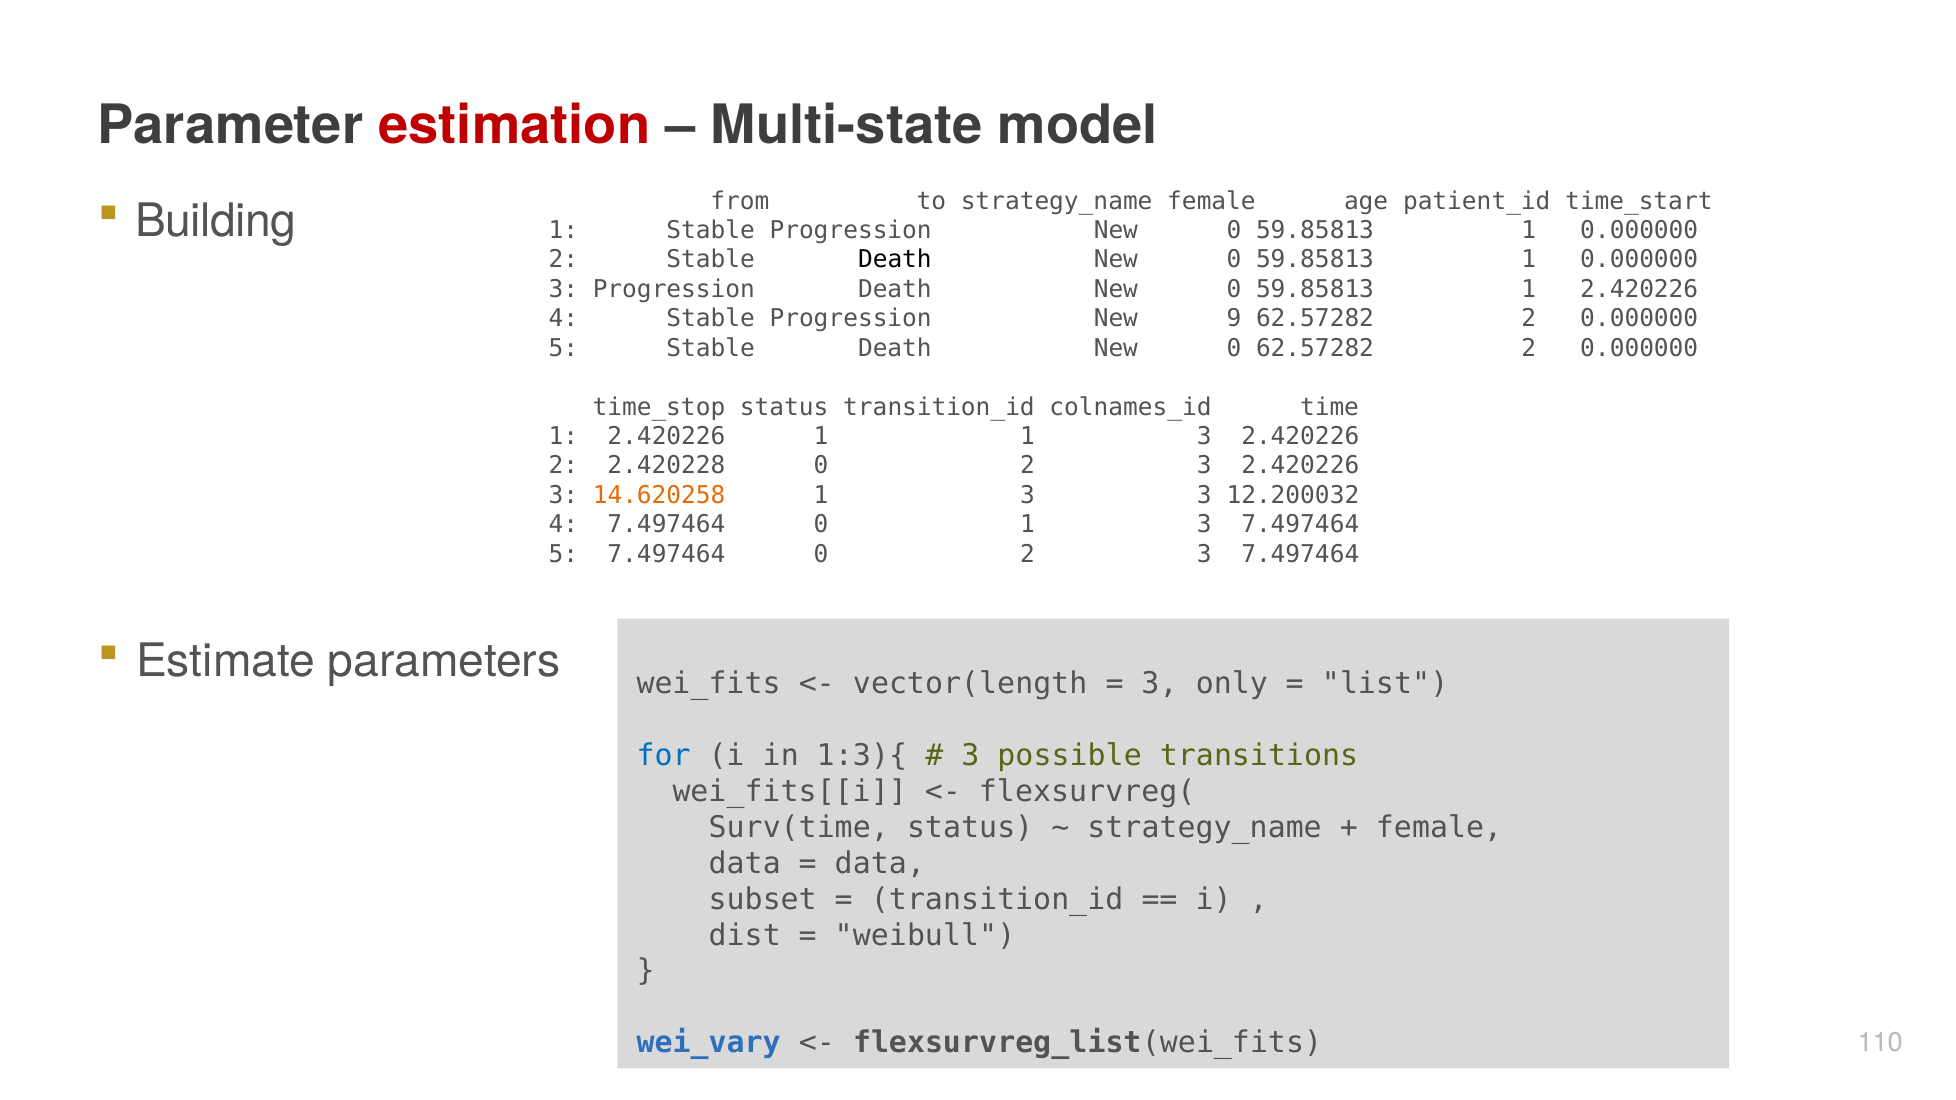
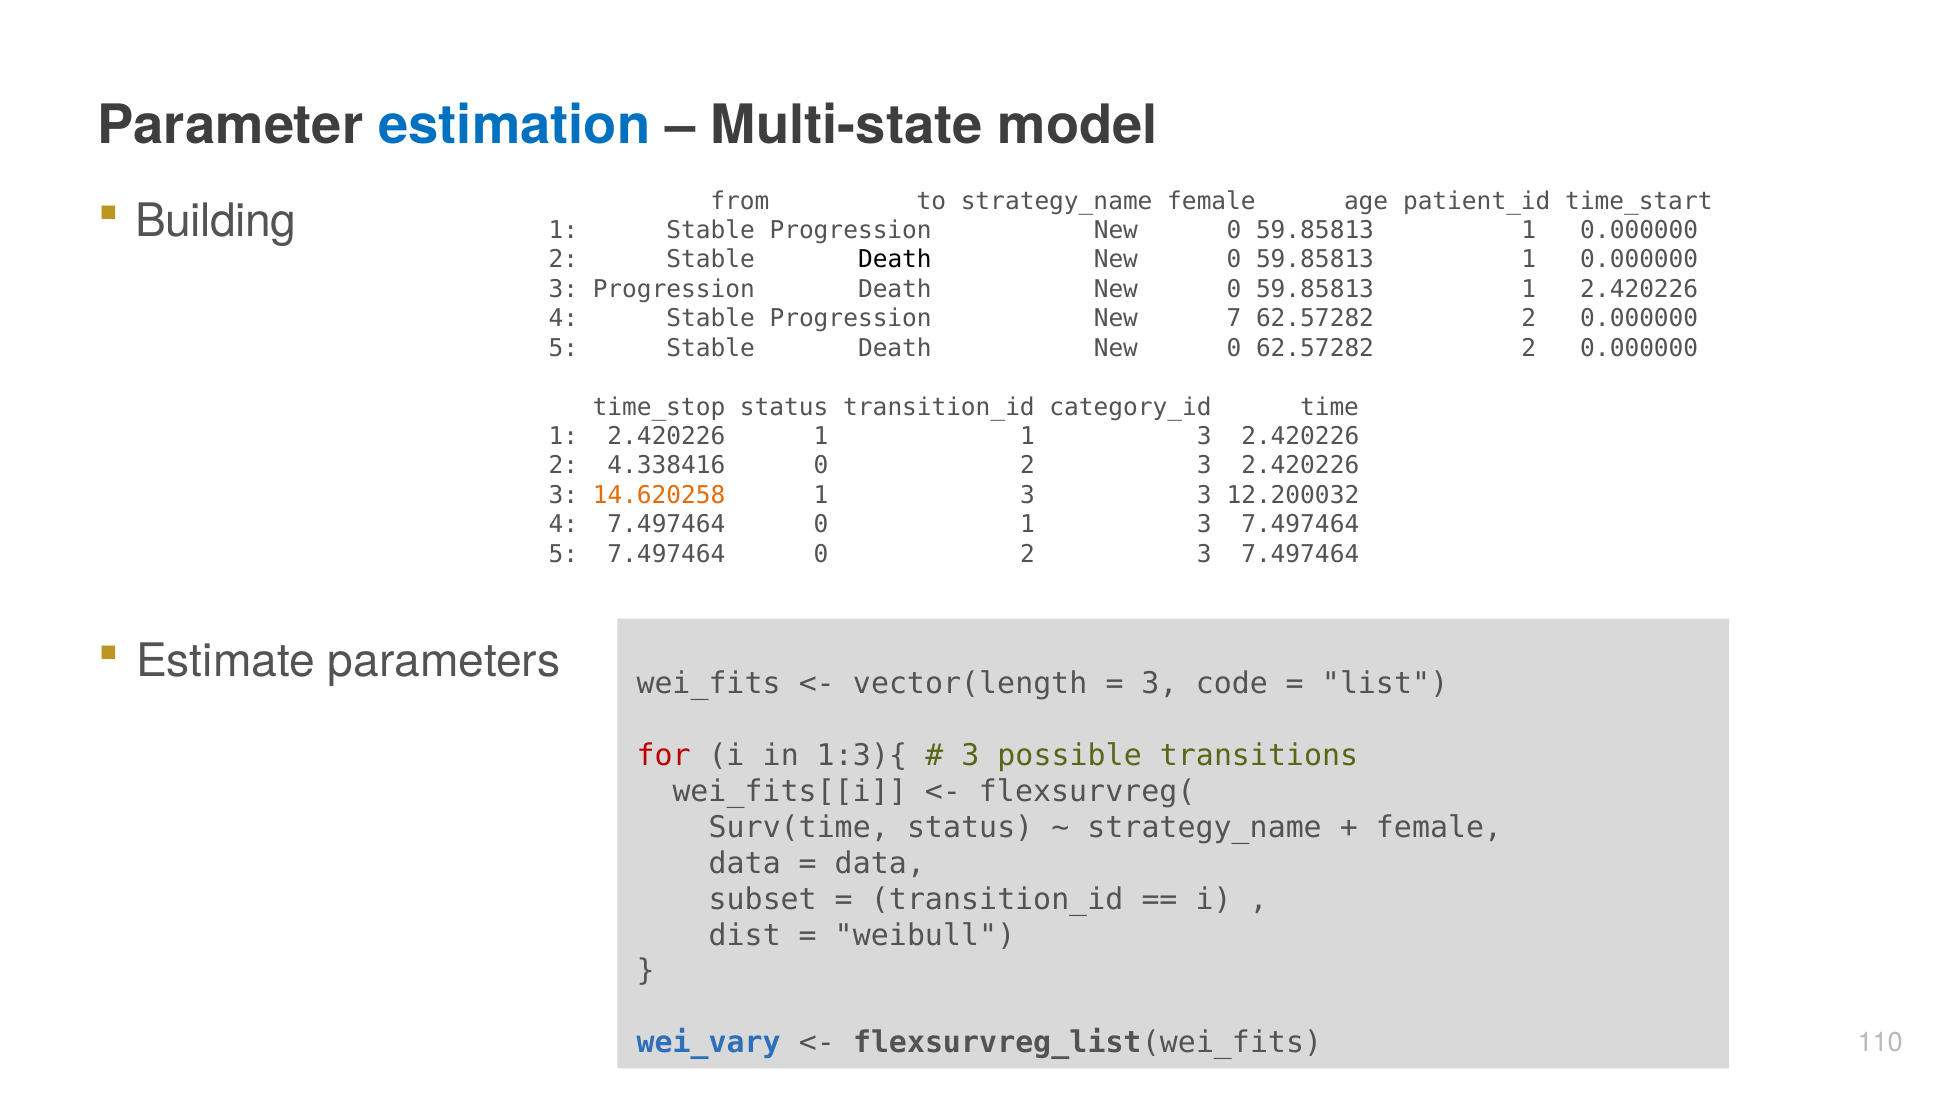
estimation colour: red -> blue (514, 126)
9: 9 -> 7 (1234, 319)
colnames_id: colnames_id -> category_id (1131, 407)
2.420228: 2.420228 -> 4.338416 (666, 466)
only: only -> code (1232, 684)
for colour: blue -> red (664, 756)
